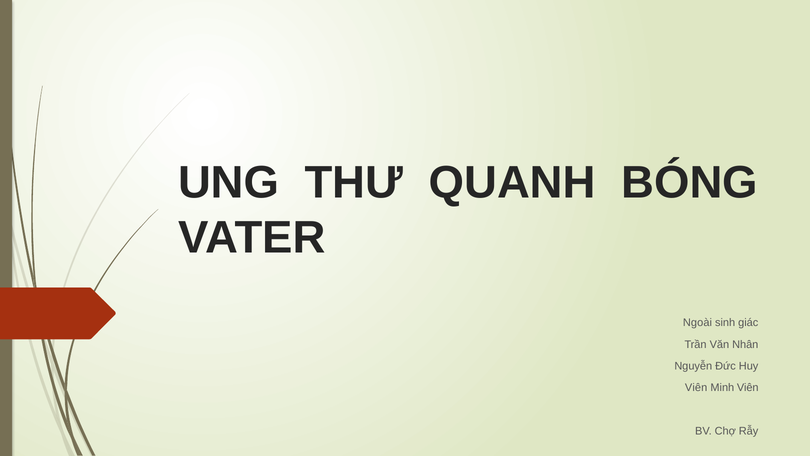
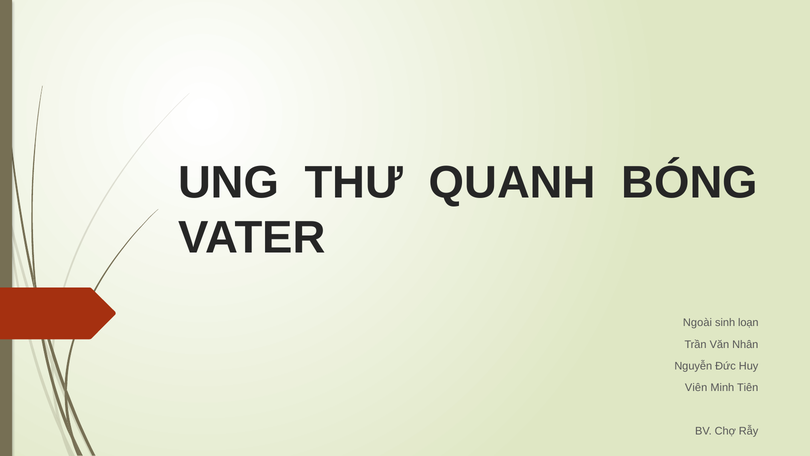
giác: giác -> loạn (748, 323)
Minh Viên: Viên -> Tiên (748, 387)
